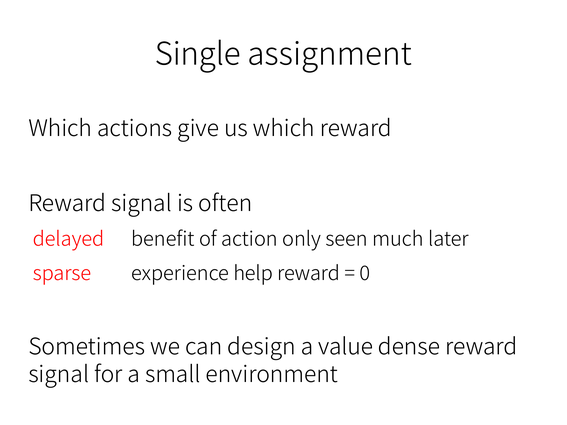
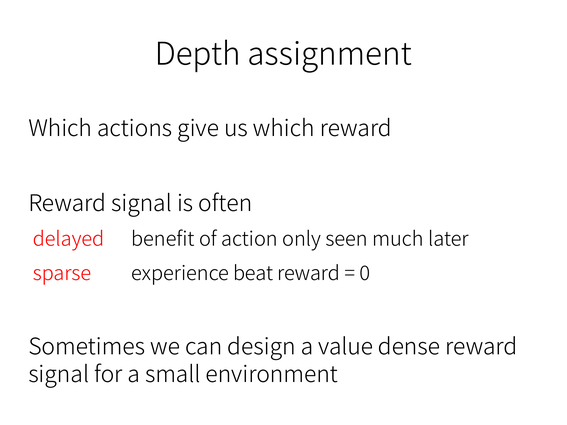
Single: Single -> Depth (198, 55)
help: help -> beat (253, 274)
